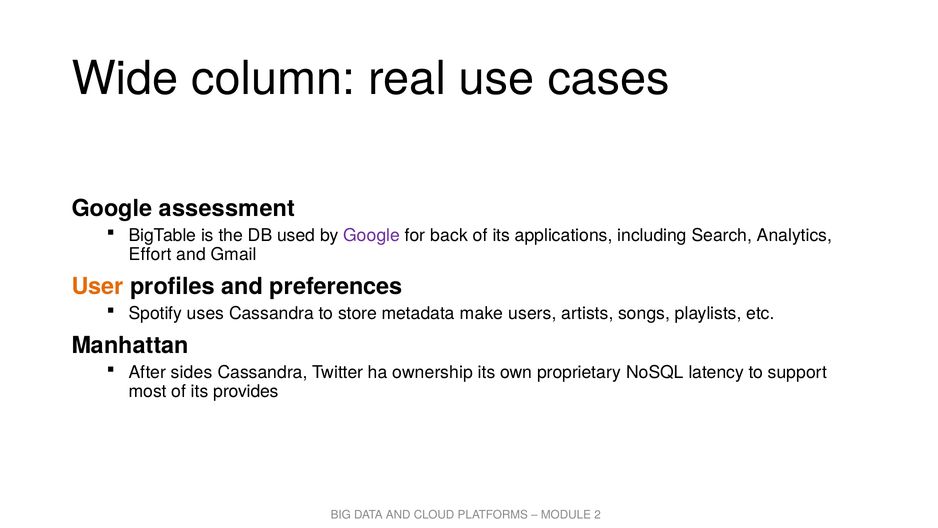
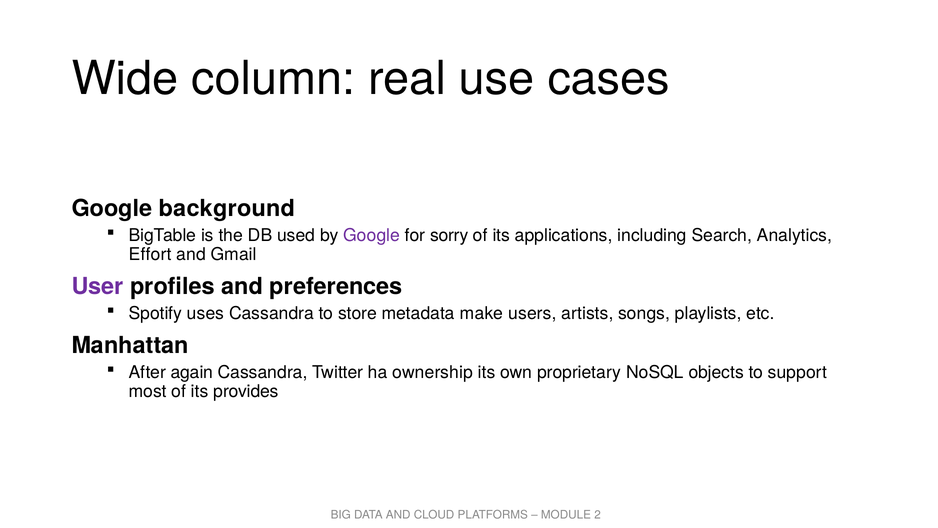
assessment: assessment -> background (227, 208)
back: back -> sorry (449, 235)
User colour: orange -> purple (98, 286)
sides: sides -> again (192, 372)
latency: latency -> objects (716, 372)
